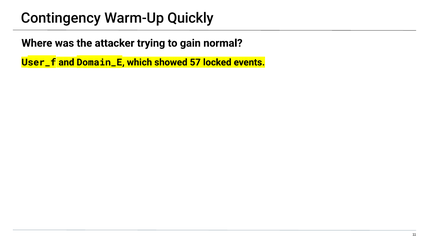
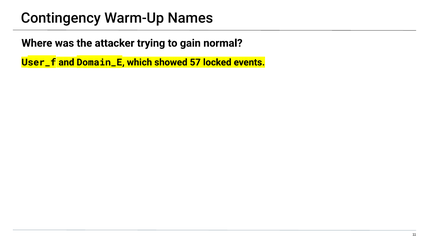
Quickly: Quickly -> Names (190, 18)
